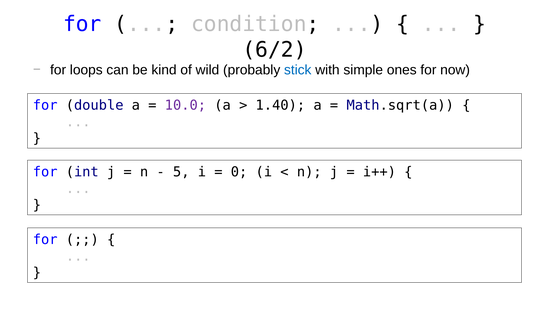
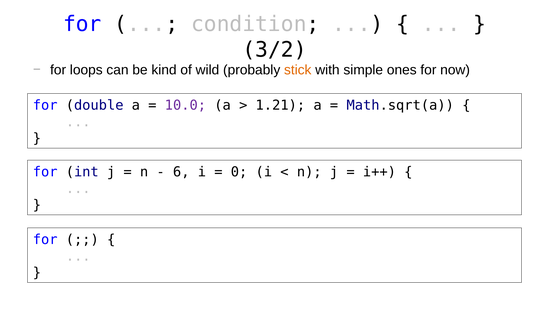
6/2: 6/2 -> 3/2 (275, 50)
stick colour: blue -> orange (298, 70)
1.40: 1.40 -> 1.21 (280, 105)
5: 5 -> 6 (181, 172)
